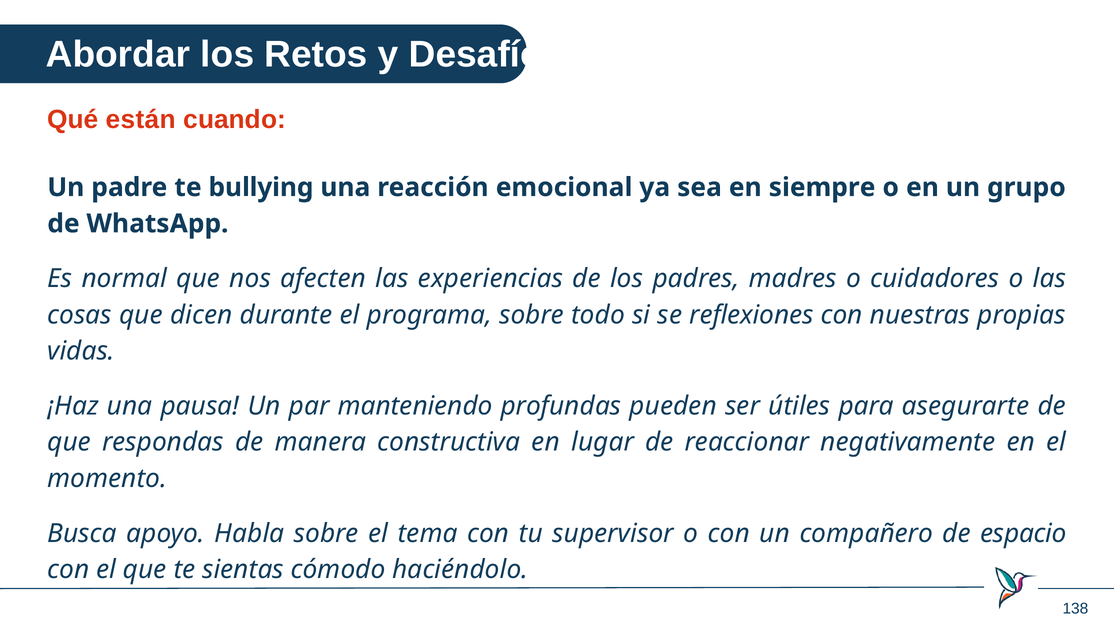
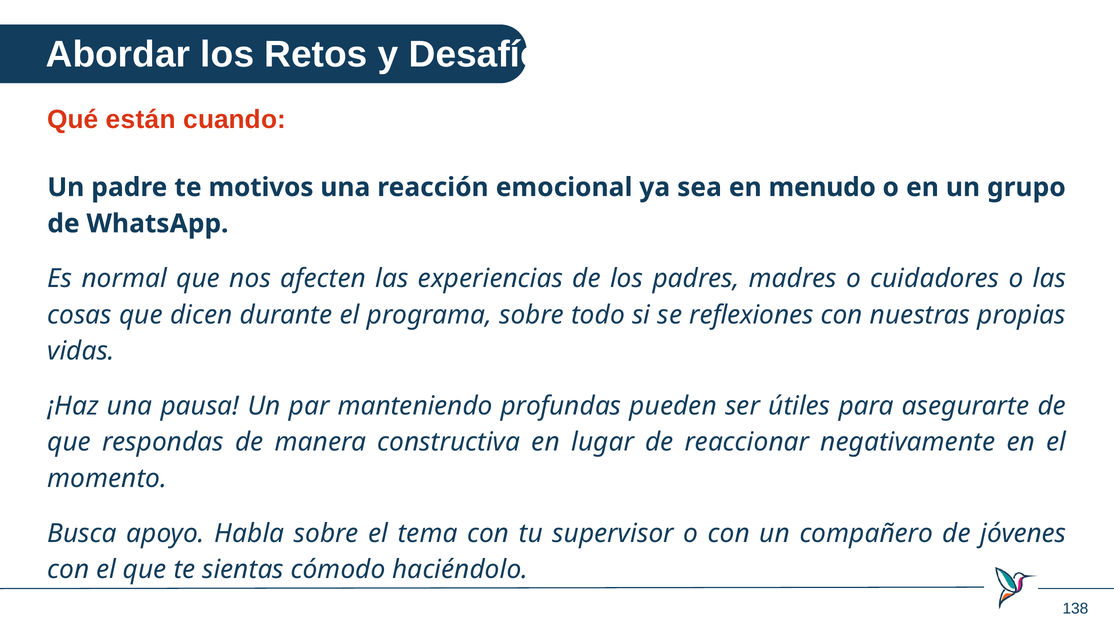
bullying: bullying -> motivos (261, 187)
siempre: siempre -> menudo (822, 187)
espacio: espacio -> jóvenes (1023, 533)
